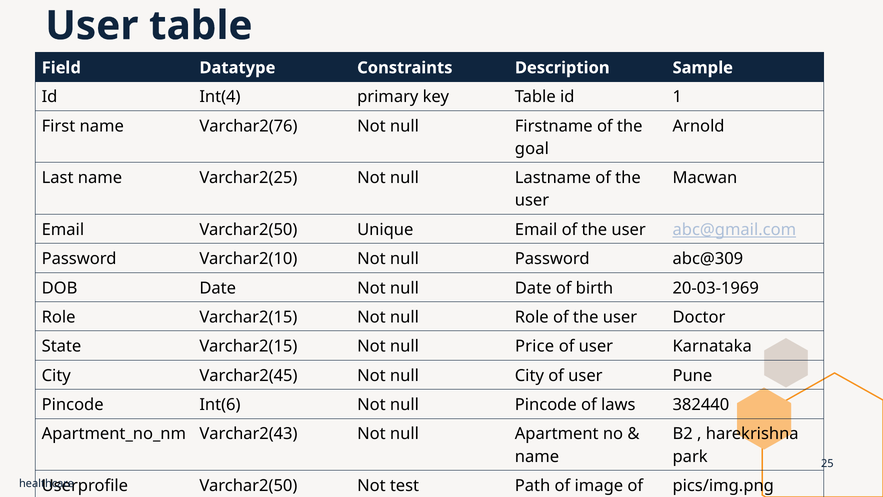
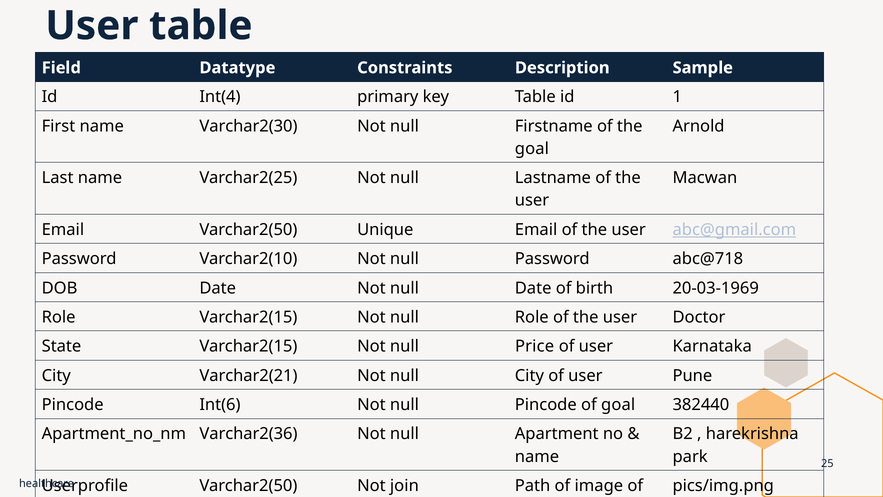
Varchar2(76: Varchar2(76 -> Varchar2(30 (248, 126)
abc@309: abc@309 -> abc@718 (708, 259)
Varchar2(45: Varchar2(45 -> Varchar2(21 (248, 375)
of laws: laws -> goal (618, 405)
Varchar2(43: Varchar2(43 -> Varchar2(36 (248, 434)
test: test -> join (404, 485)
